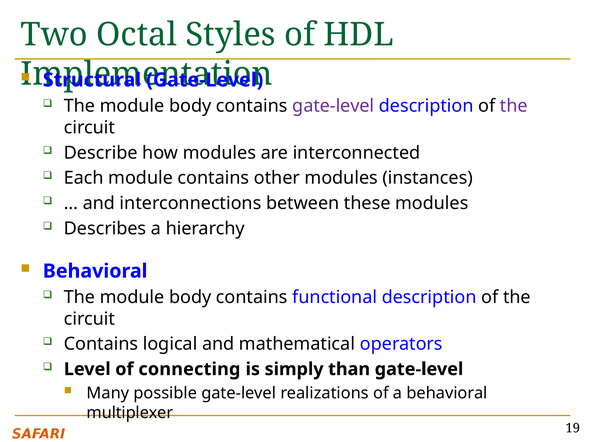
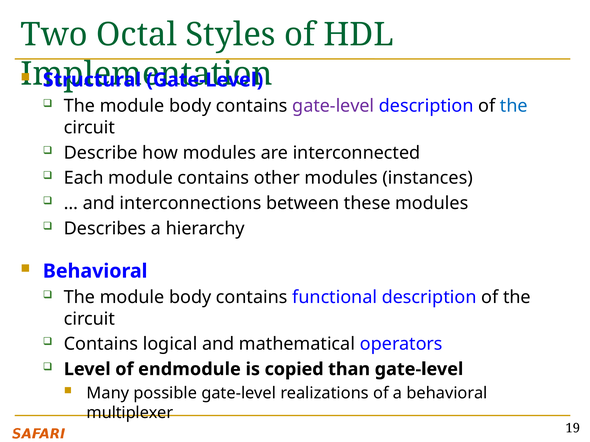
the colour: purple -> blue (514, 106)
connecting: connecting -> endmodule (189, 370)
simply: simply -> copied (294, 370)
